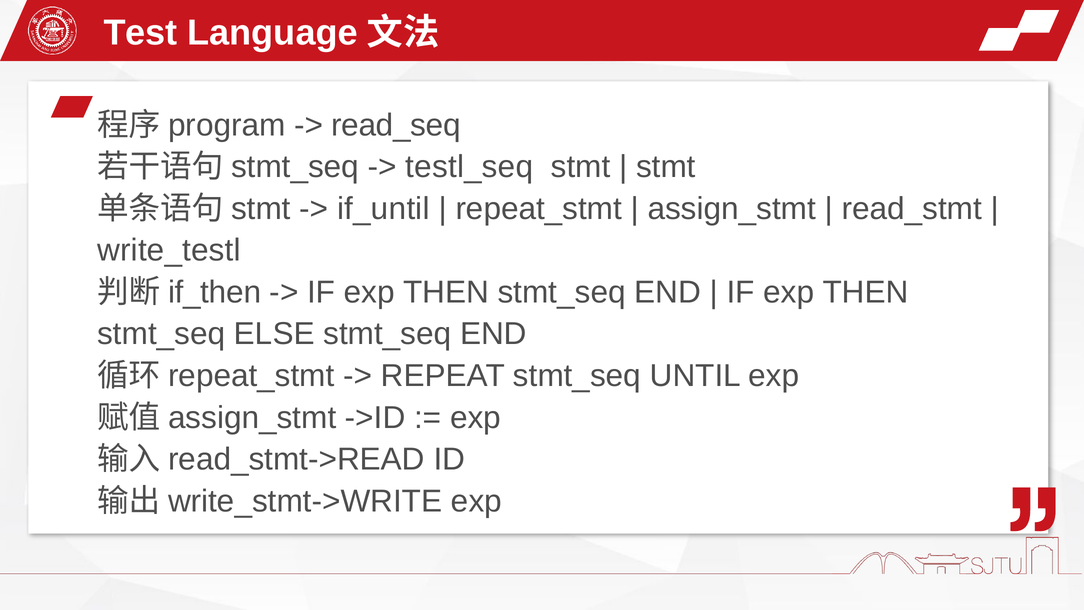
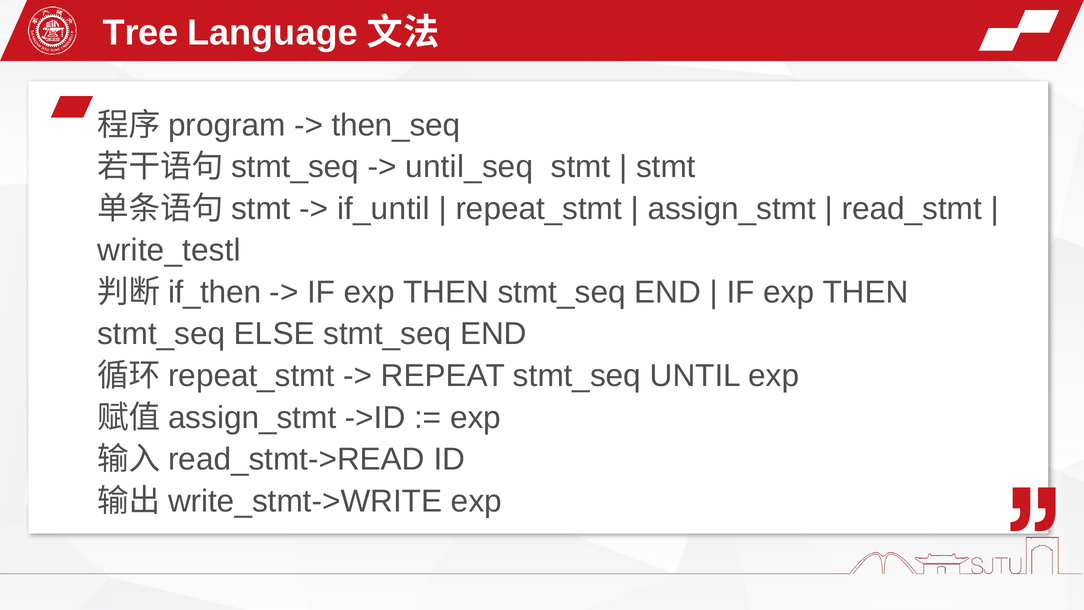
Test: Test -> Tree (141, 33)
read_seq: read_seq -> then_seq (396, 125)
testl_seq: testl_seq -> until_seq (469, 167)
